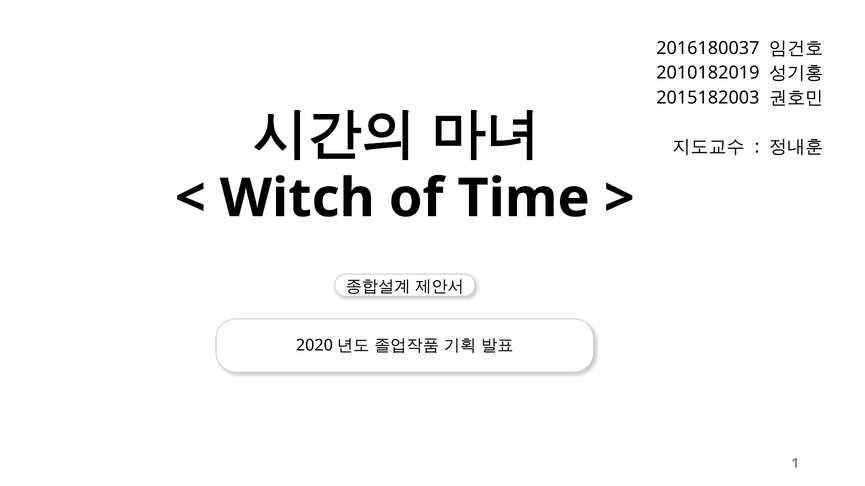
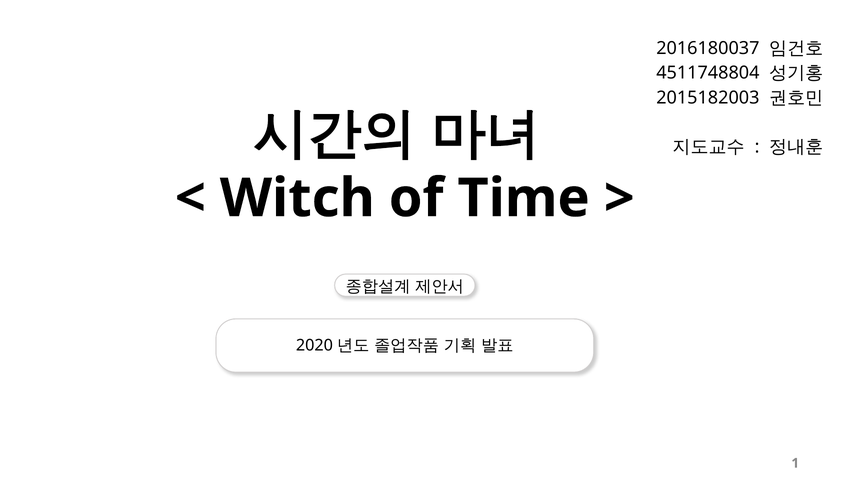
2010182019: 2010182019 -> 4511748804 (708, 73)
